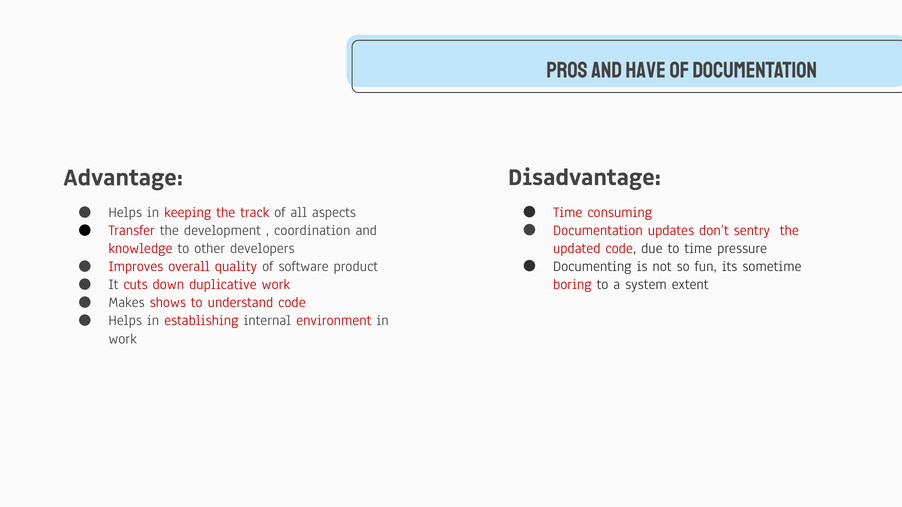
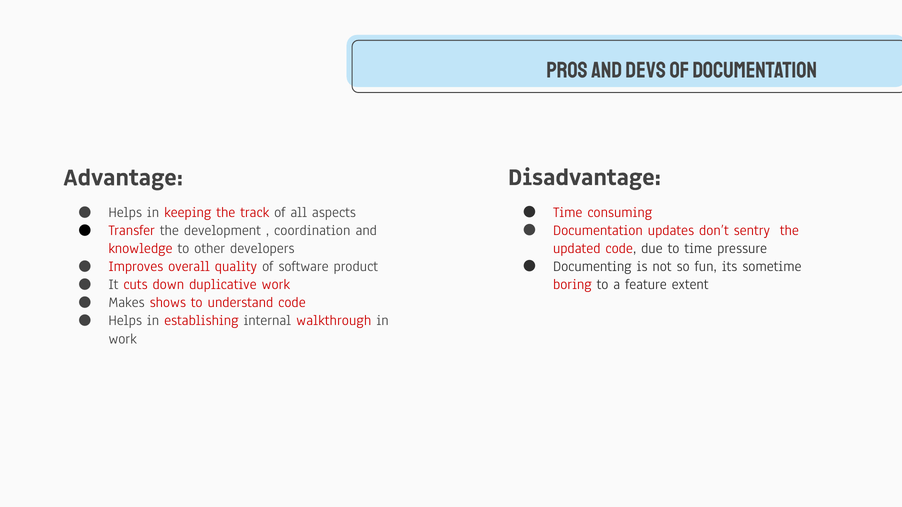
have: have -> devs (646, 70)
system: system -> feature (646, 284)
environment: environment -> walkthrough (334, 321)
